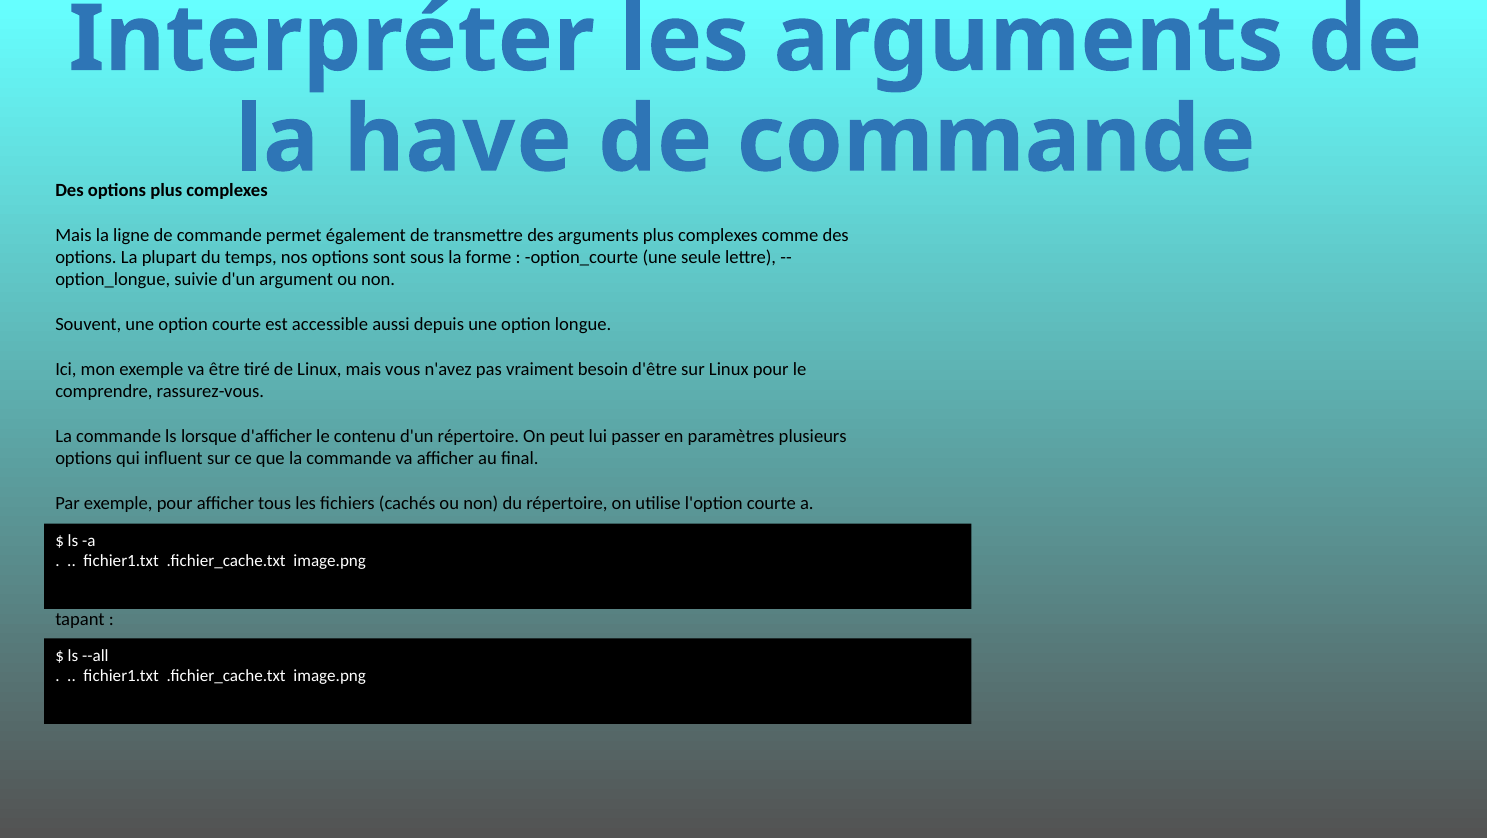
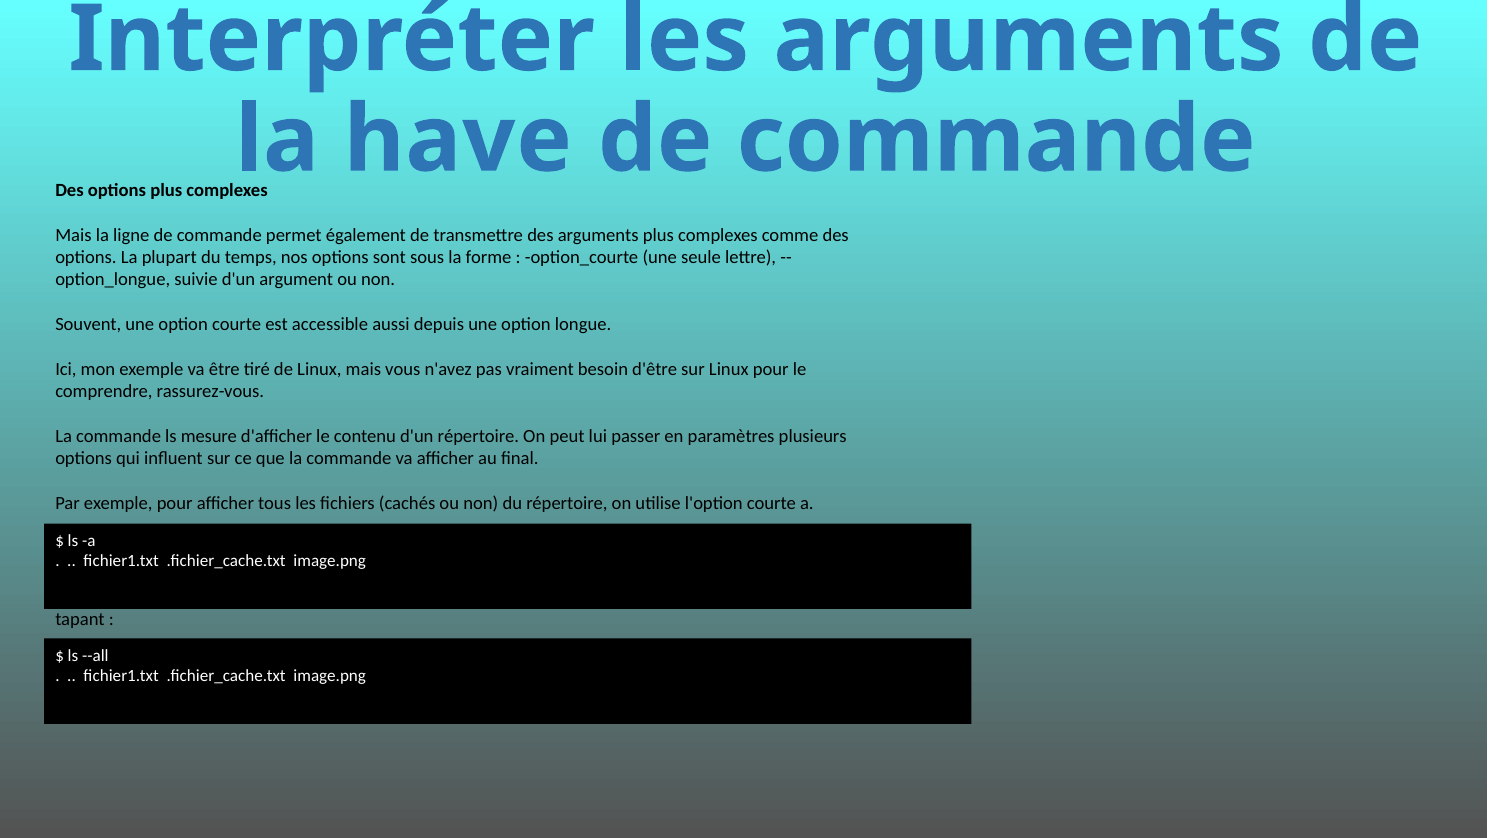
lorsque: lorsque -> mesure (209, 436)
